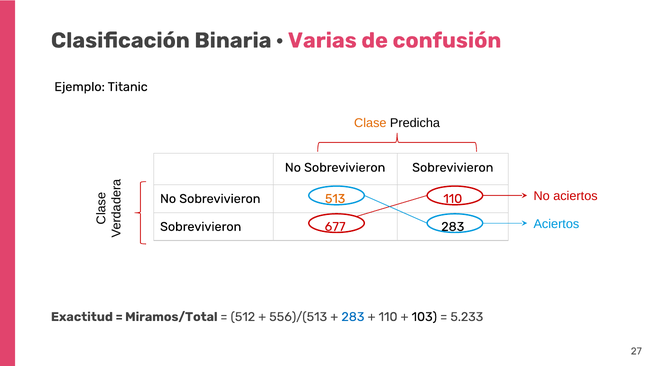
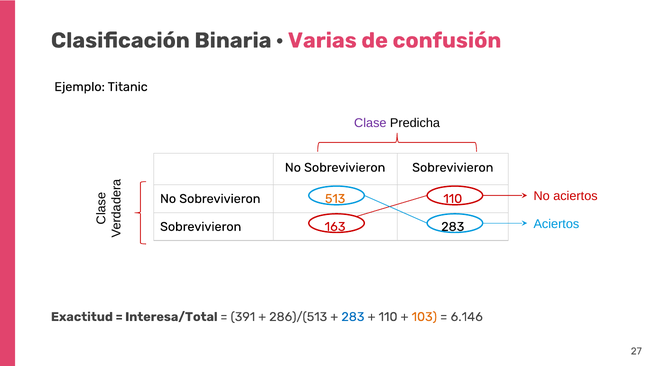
Clase colour: orange -> purple (370, 123)
677: 677 -> 163 (335, 227)
Miramos/Total: Miramos/Total -> Interesa/Total (171, 317)
512: 512 -> 391 (243, 317)
556)/(513: 556)/(513 -> 286)/(513 (298, 317)
103 colour: black -> orange (424, 317)
5.233: 5.233 -> 6.146 (467, 317)
